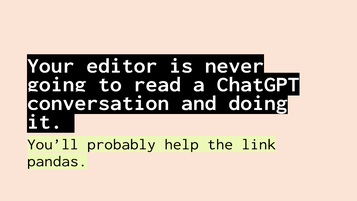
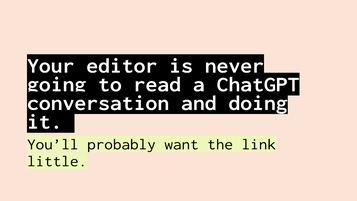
help: help -> want (182, 144)
pandas: pandas -> little (57, 161)
